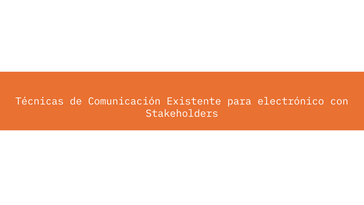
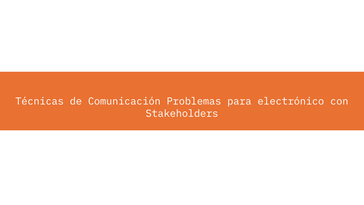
Existente: Existente -> Problemas (194, 101)
